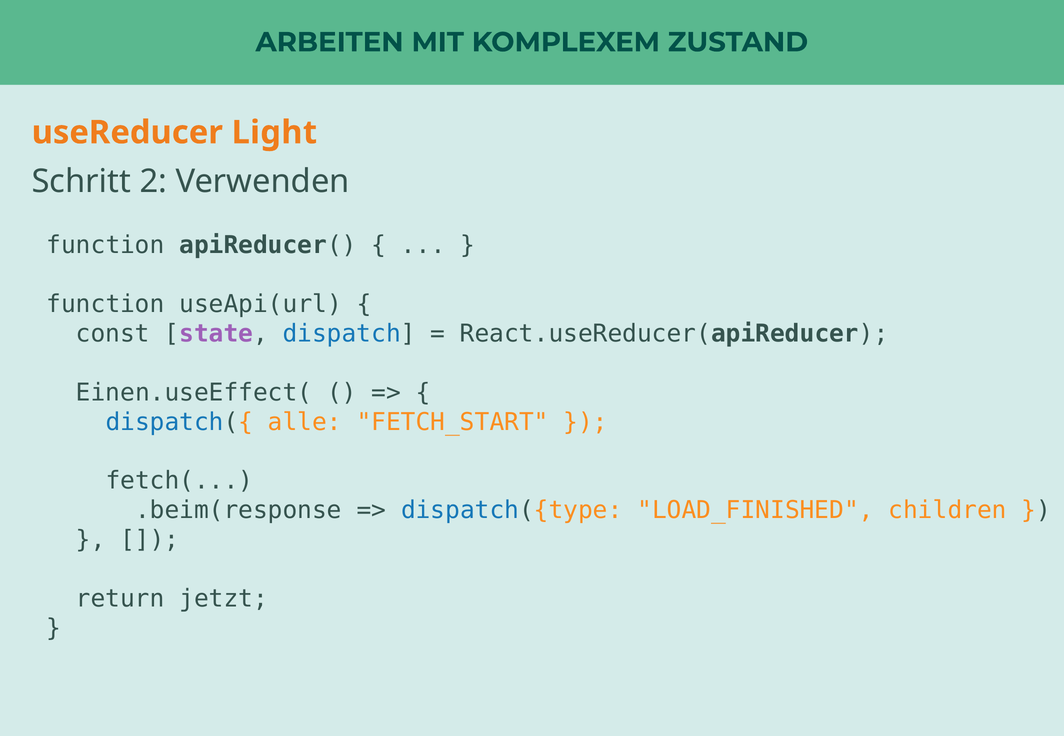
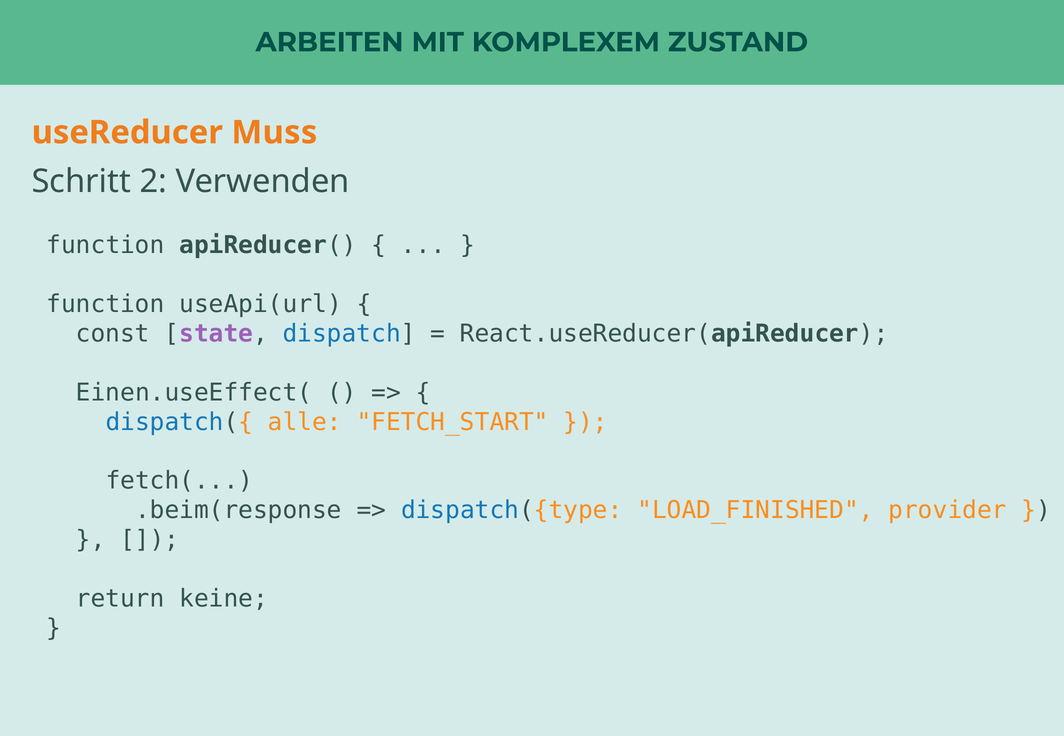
Light: Light -> Muss (274, 133)
children: children -> provider (948, 511)
jetzt: jetzt -> keine (224, 599)
